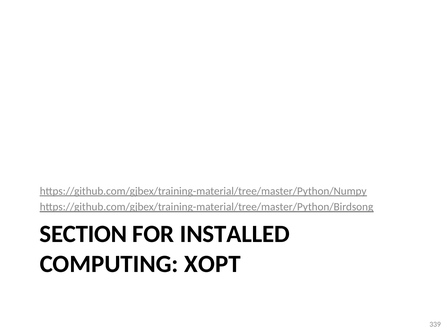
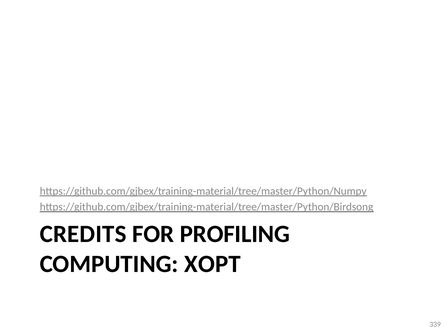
SECTION: SECTION -> CREDITS (83, 234)
INSTALLED: INSTALLED -> PROFILING (235, 234)
